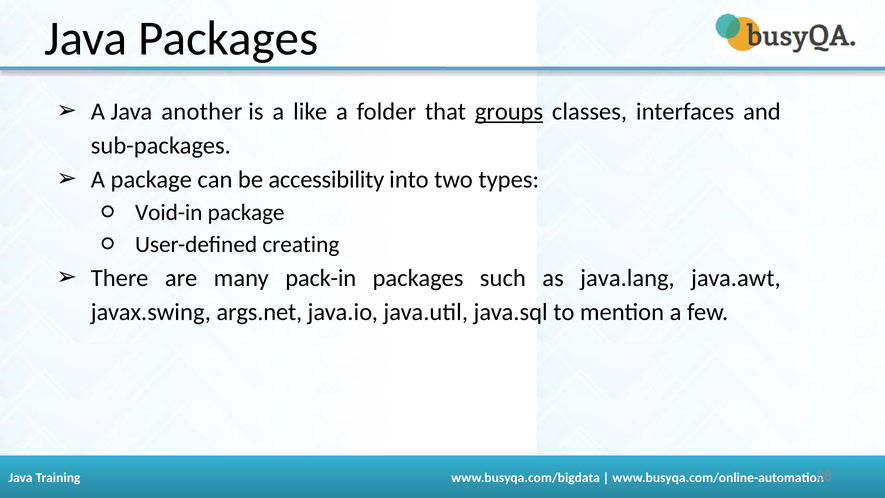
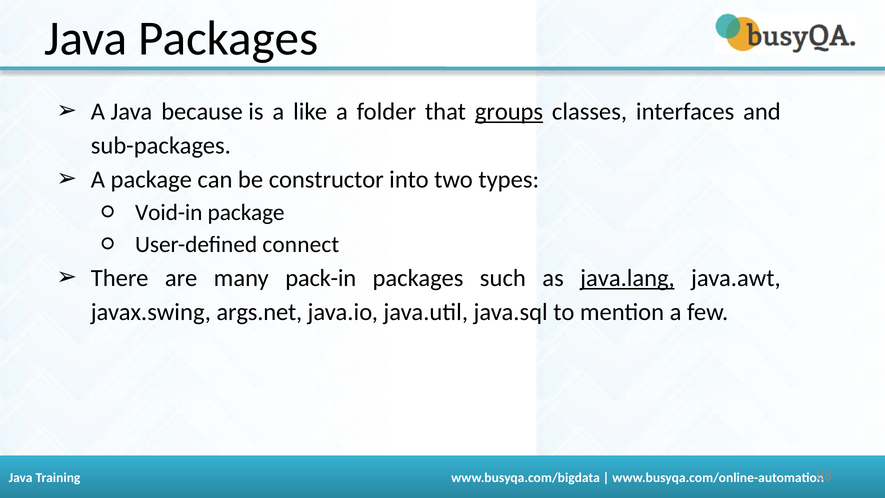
another: another -> because (202, 112)
accessibility: accessibility -> constructor (326, 180)
creating: creating -> connect (301, 245)
java.lang underline: none -> present (627, 278)
